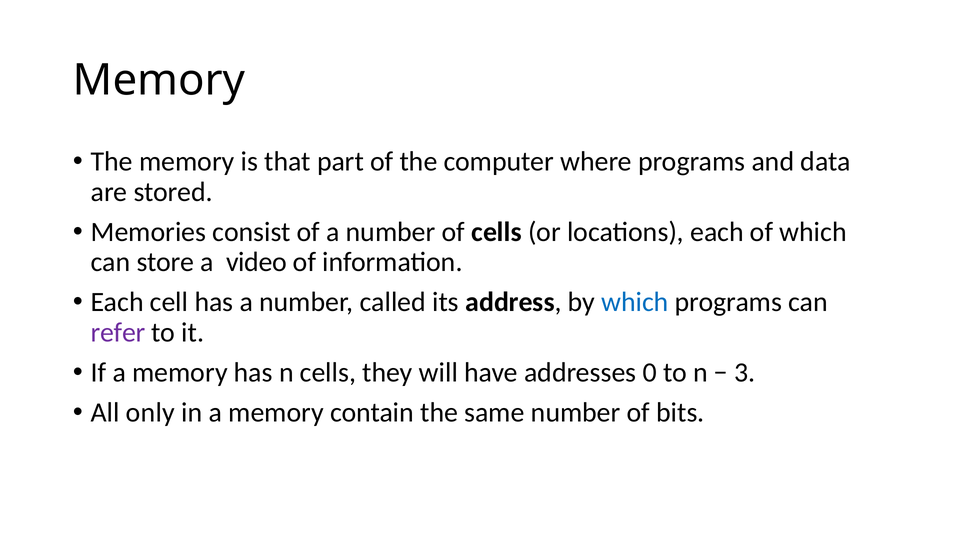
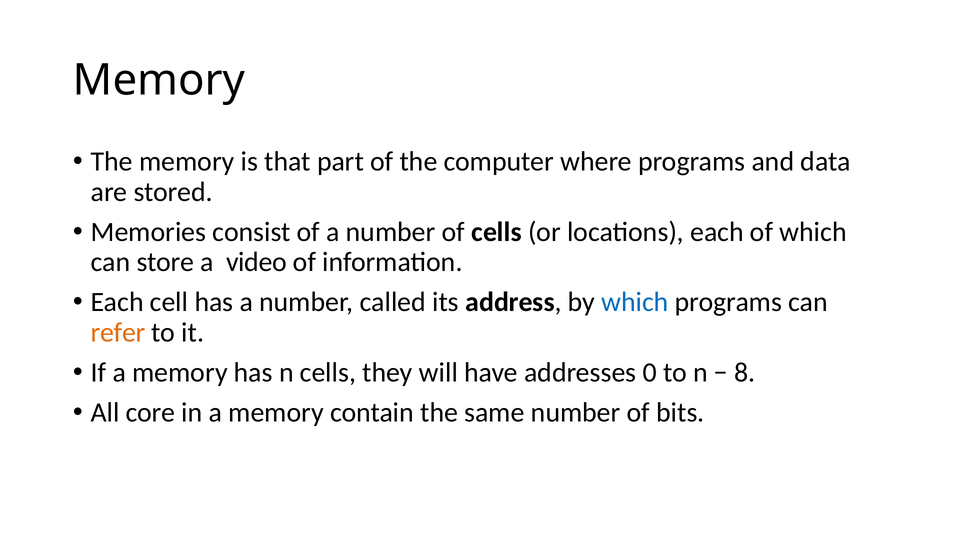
refer colour: purple -> orange (118, 332)
3: 3 -> 8 (745, 372)
only: only -> core (151, 412)
